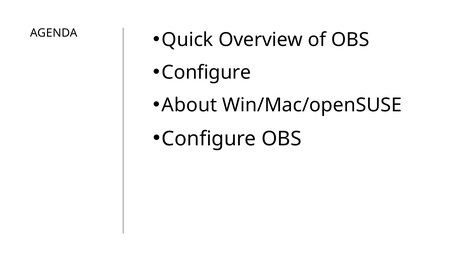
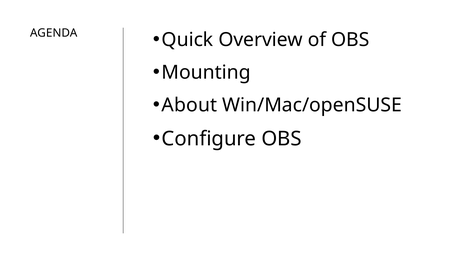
Configure: Configure -> Mounting (206, 73)
